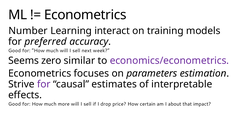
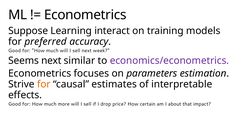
Number: Number -> Suppose (28, 31)
Seems zero: zero -> next (51, 61)
for colour: purple -> orange (44, 84)
